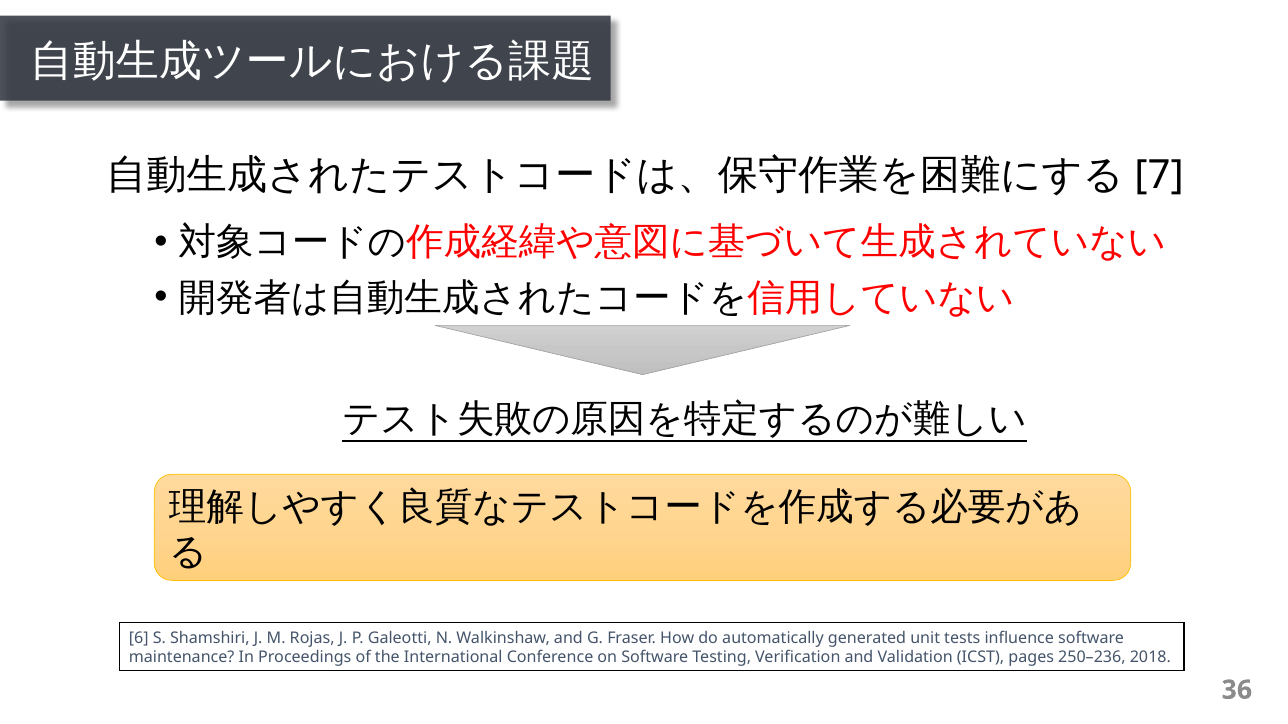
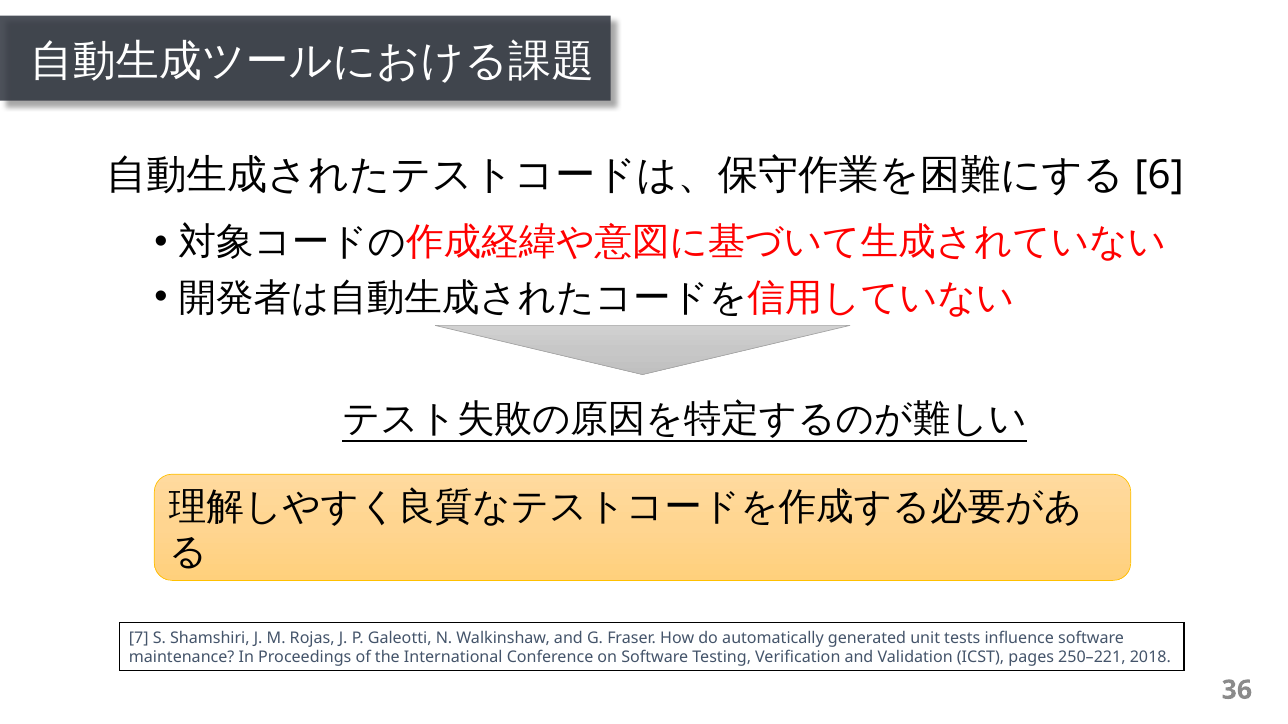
7: 7 -> 6 (1159, 175)
6: 6 -> 7 (139, 638)
250–236: 250–236 -> 250–221 (1092, 658)
